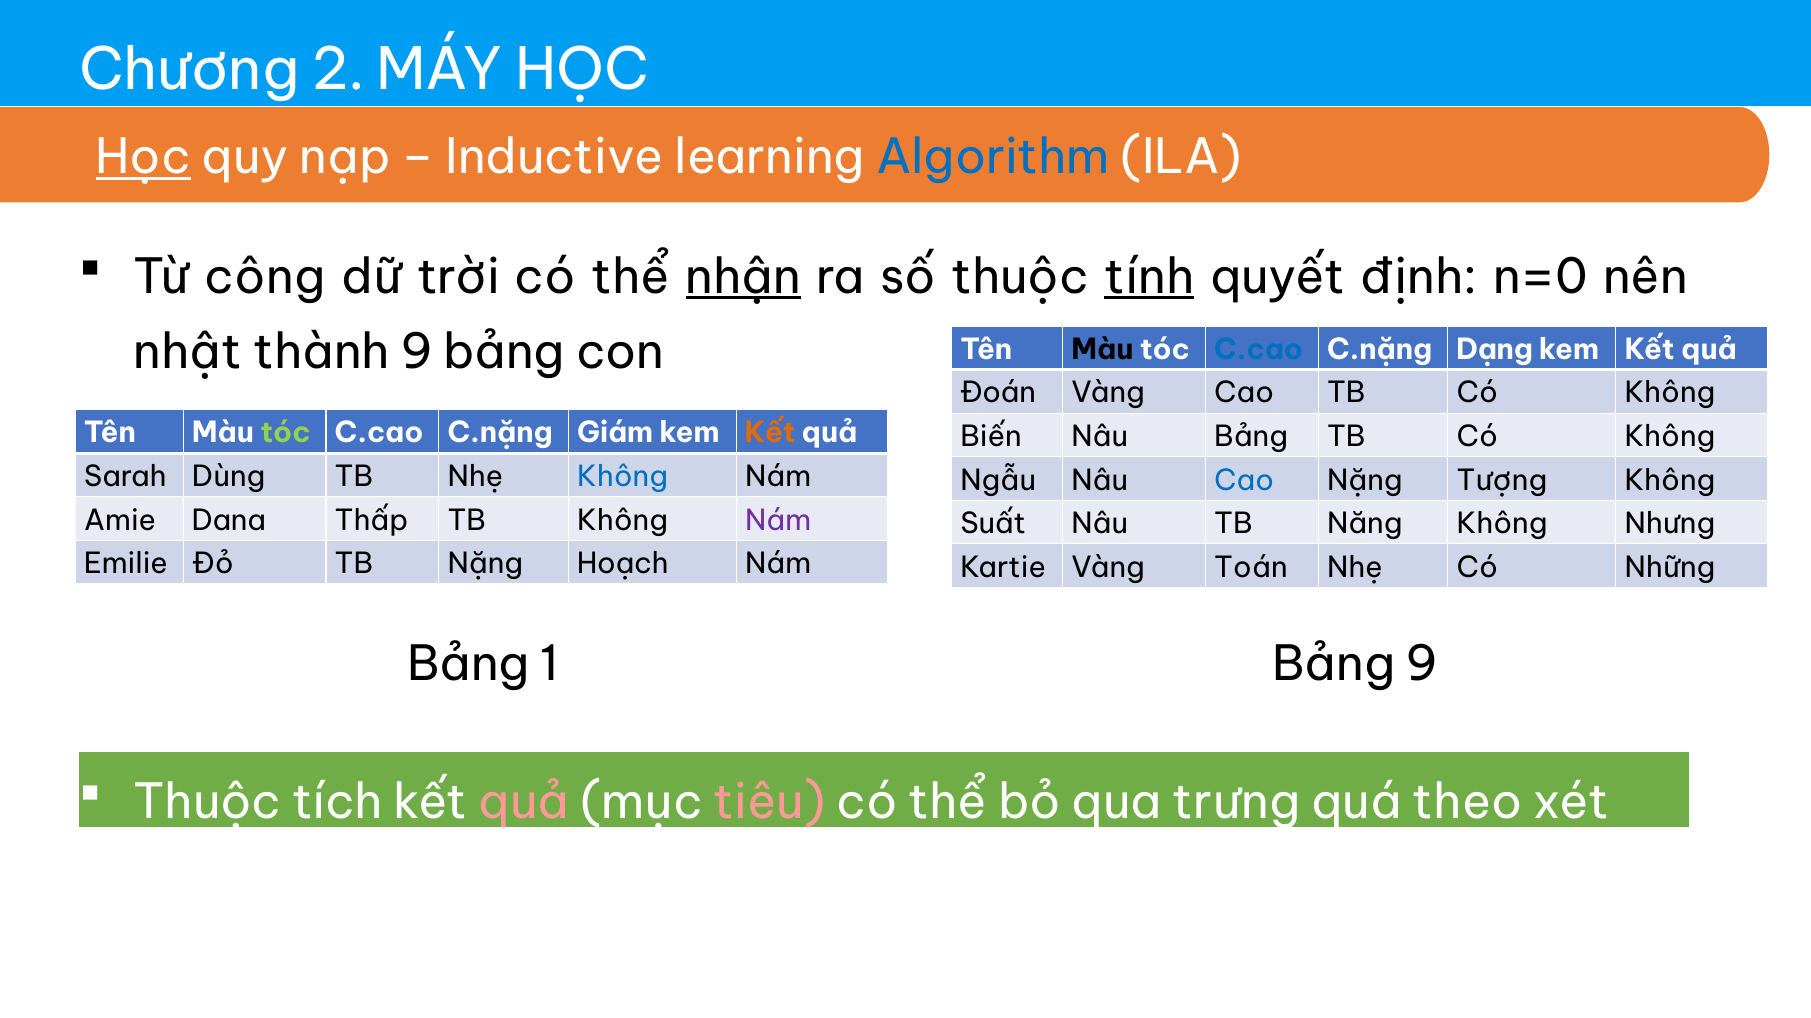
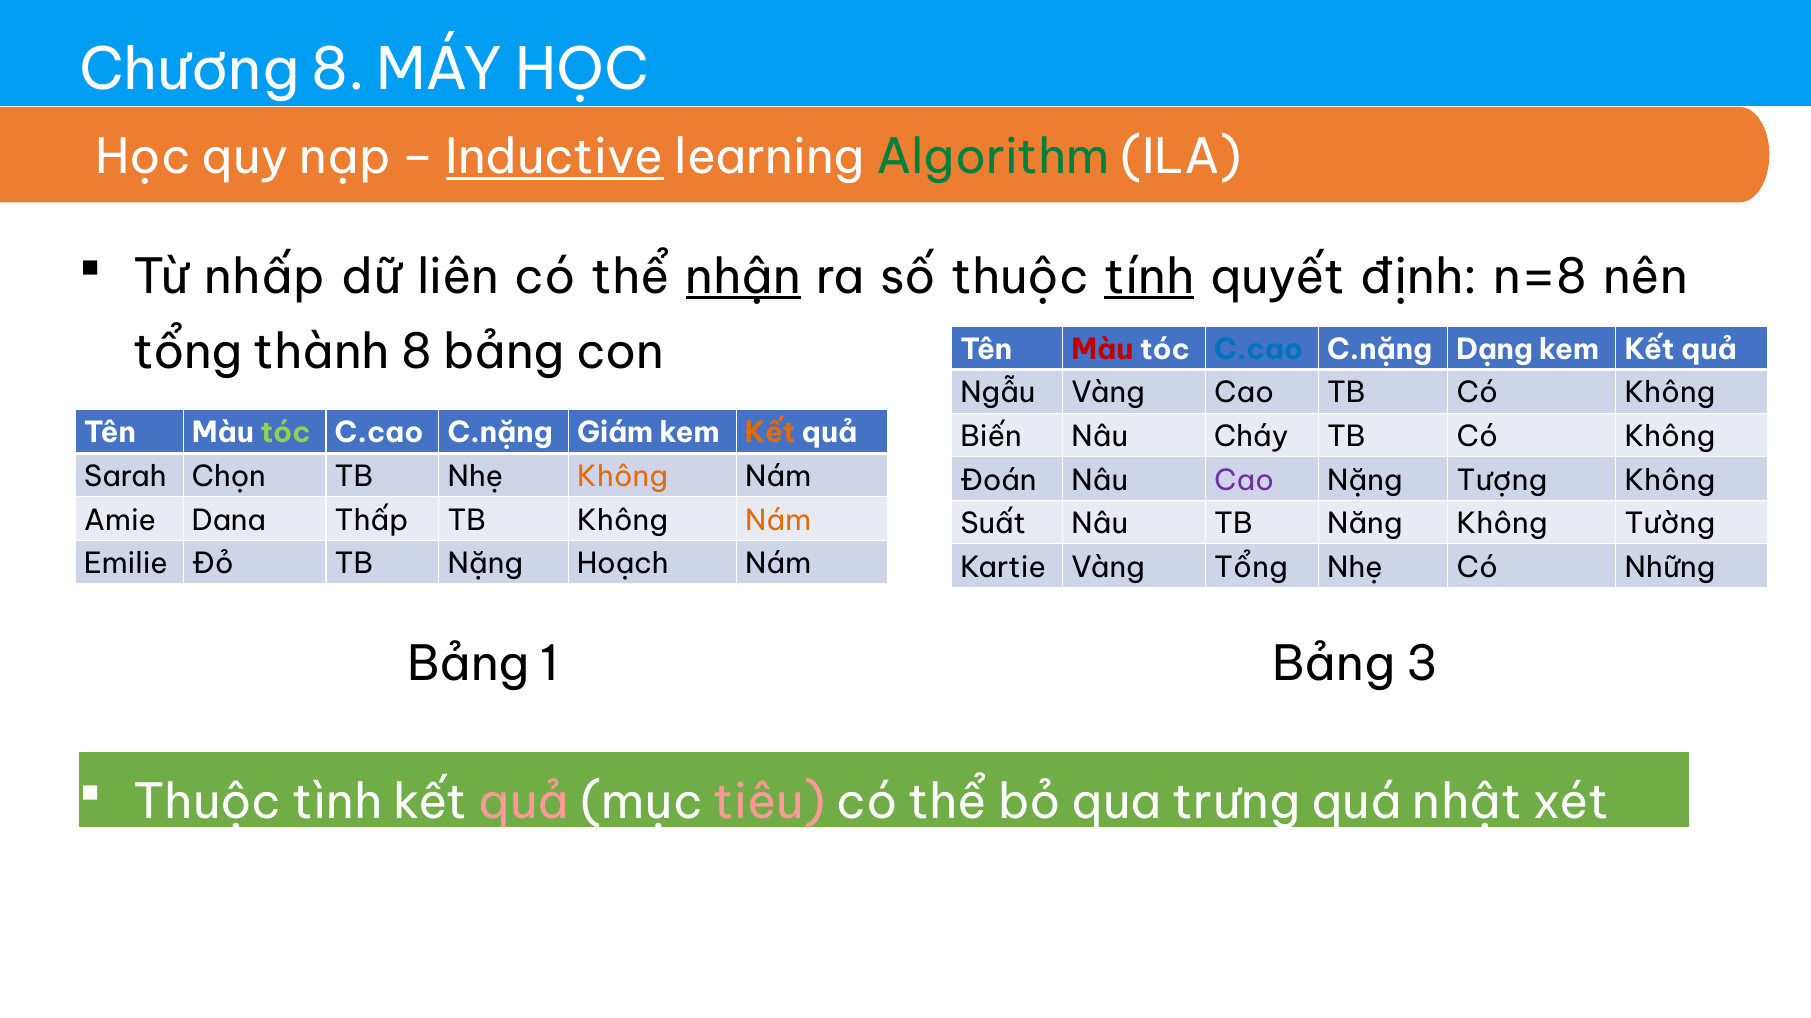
Chương 2: 2 -> 8 (338, 70)
Học underline: present -> none (143, 158)
Inductive underline: none -> present (555, 158)
Algorithm colour: blue -> green (993, 158)
công: công -> nhấp (265, 277)
trời: trời -> liên (458, 277)
n=0: n=0 -> n=8 (1540, 277)
nhật: nhật -> tổng (188, 353)
thành 9: 9 -> 8 (416, 353)
Màu colour: black -> red (1103, 350)
Đoán: Đoán -> Ngẫu (998, 394)
Nâu Bảng: Bảng -> Cháy (1251, 437)
Dùng: Dùng -> Chọn (229, 477)
Không colour: blue -> orange (623, 477)
Ngẫu: Ngẫu -> Đoán (998, 481)
Cao colour: blue -> purple (1244, 481)
Nám colour: purple -> orange (778, 521)
Nhưng: Nhưng -> Tường (1670, 524)
Vàng Toán: Toán -> Tổng (1251, 568)
Bảng 9: 9 -> 3 (1422, 665)
tích: tích -> tình (337, 803)
theo: theo -> nhật (1468, 803)
